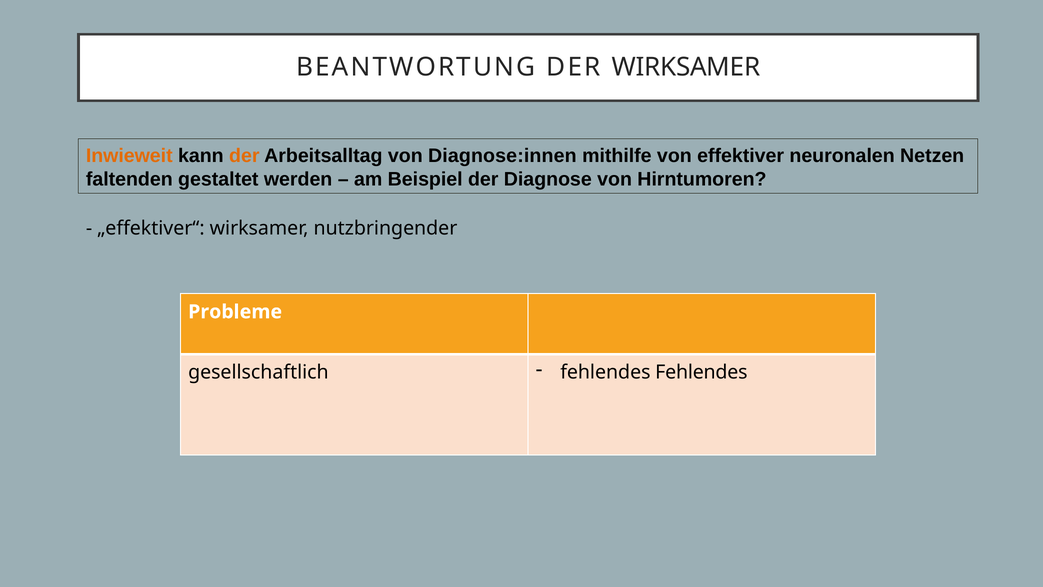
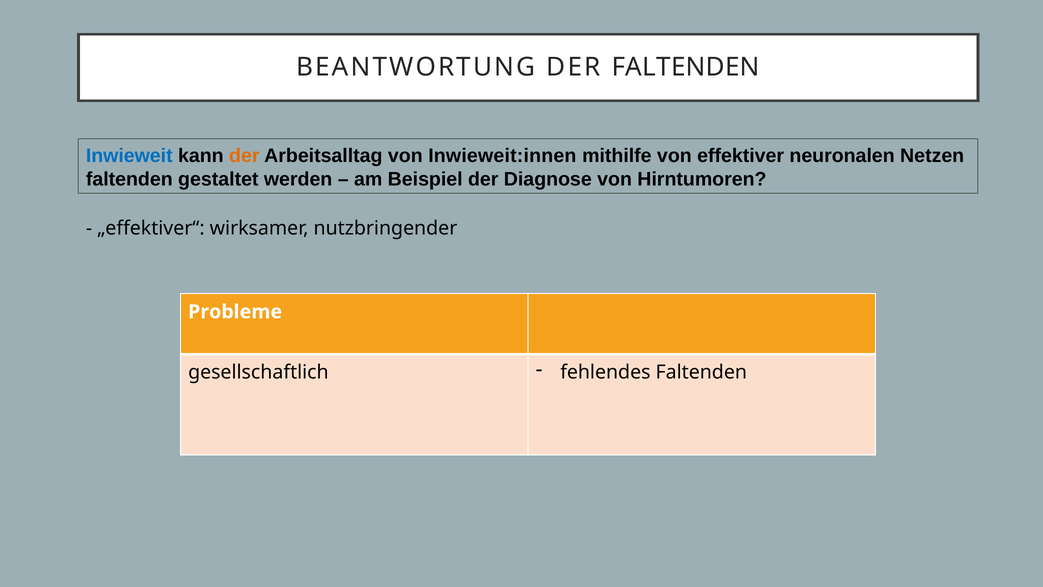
DER WIRKSAMER: WIRKSAMER -> FALTENDEN (686, 67)
Inwieweit colour: orange -> blue (129, 156)
Diagnose:innen: Diagnose:innen -> Inwieweit:innen (502, 156)
fehlendes Fehlendes: Fehlendes -> Faltenden (701, 372)
